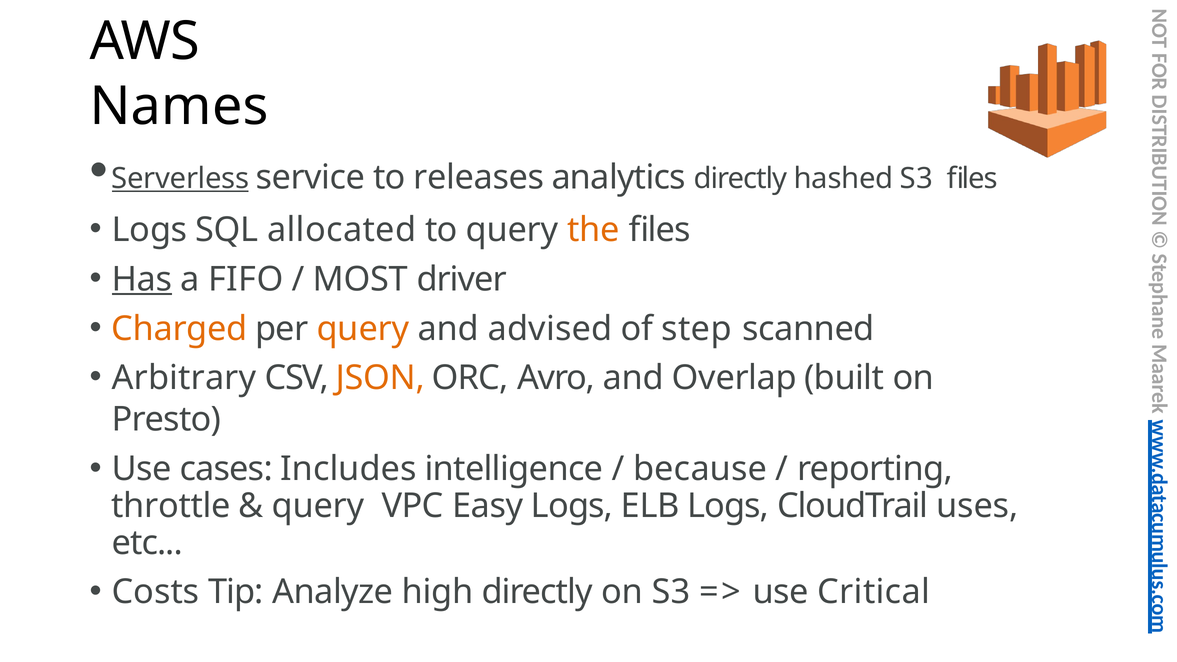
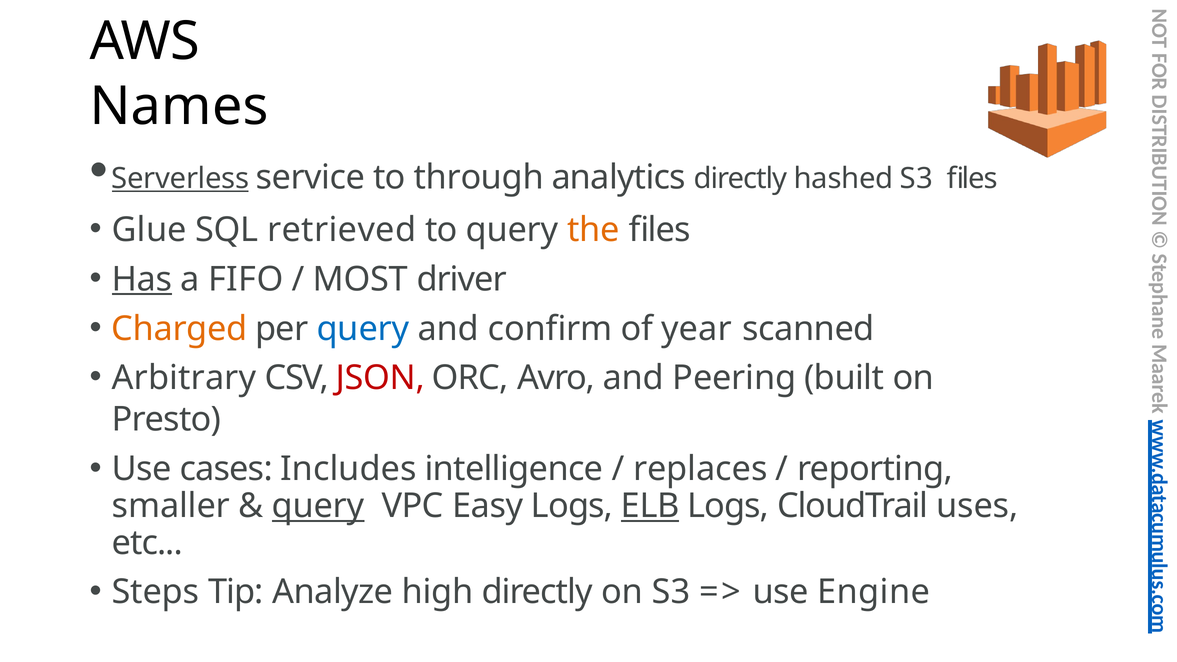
releases: releases -> through (479, 178)
Logs: Logs -> Glue (149, 230)
allocated: allocated -> retrieved (342, 230)
query colour: orange -> blue (363, 329)
advised: advised -> confirm (550, 329)
step: step -> year (697, 329)
JSON colour: orange -> red (380, 378)
Overlap: Overlap -> Peering (734, 378)
because: because -> replaces (700, 469)
throttle: throttle -> smaller (171, 506)
query underline: none -> present (318, 506)
ELB underline: none -> present (650, 506)
Costs: Costs -> Steps (156, 592)
Critical: Critical -> Engine (874, 592)
